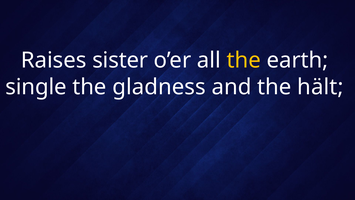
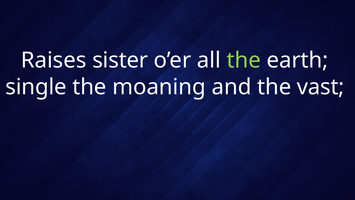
the colour: yellow -> light green (244, 60)
gladness: gladness -> moaning (159, 87)
hält: hält -> vast (321, 87)
